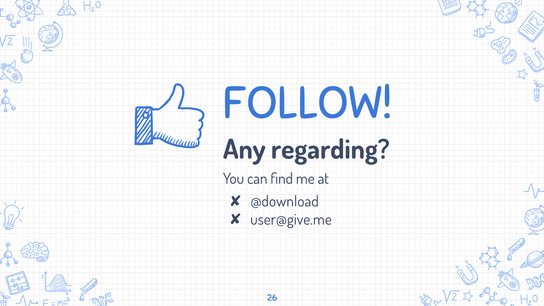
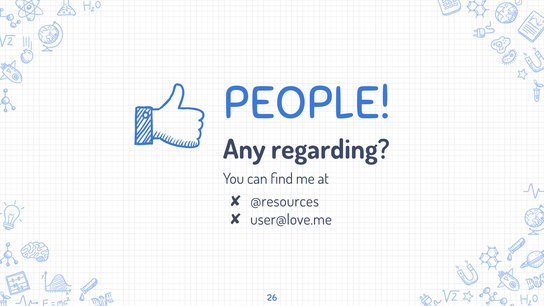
FOLLOW: FOLLOW -> PEOPLE (307, 103)
@download: @download -> @resources (285, 201)
user@give.me: user@give.me -> user@love.me (291, 220)
